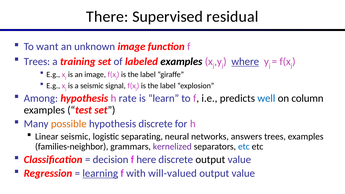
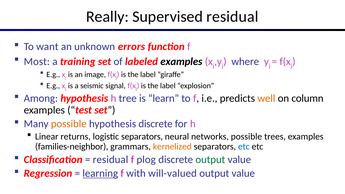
There: There -> Really (107, 17)
unknown image: image -> errors (131, 47)
Trees: Trees -> Most (37, 62)
where underline: present -> none (245, 62)
rate: rate -> tree (128, 98)
well colour: blue -> orange (266, 98)
Linear seismic: seismic -> returns (76, 137)
logistic separating: separating -> separators (142, 137)
networks answers: answers -> possible (246, 137)
kernelized colour: purple -> orange (172, 147)
decision: decision -> residual (110, 160)
here: here -> plog (146, 160)
output colour: black -> green (210, 160)
